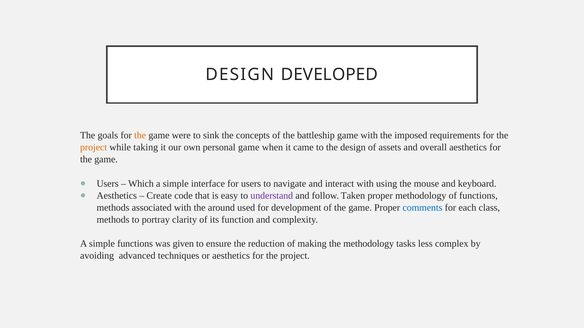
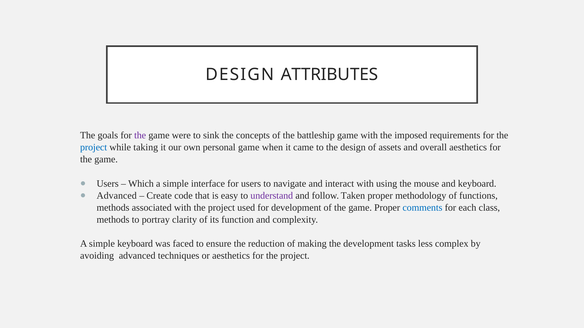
DEVELOPED: DEVELOPED -> ATTRIBUTES (329, 75)
the colour: orange -> purple (140, 135)
project colour: orange -> blue (94, 148)
Aesthetics: Aesthetics -> Advanced (117, 196)
with the around: around -> project (221, 208)
simple functions: functions -> keyboard (135, 244)
given: given -> faced (183, 244)
the methodology: methodology -> development (369, 244)
